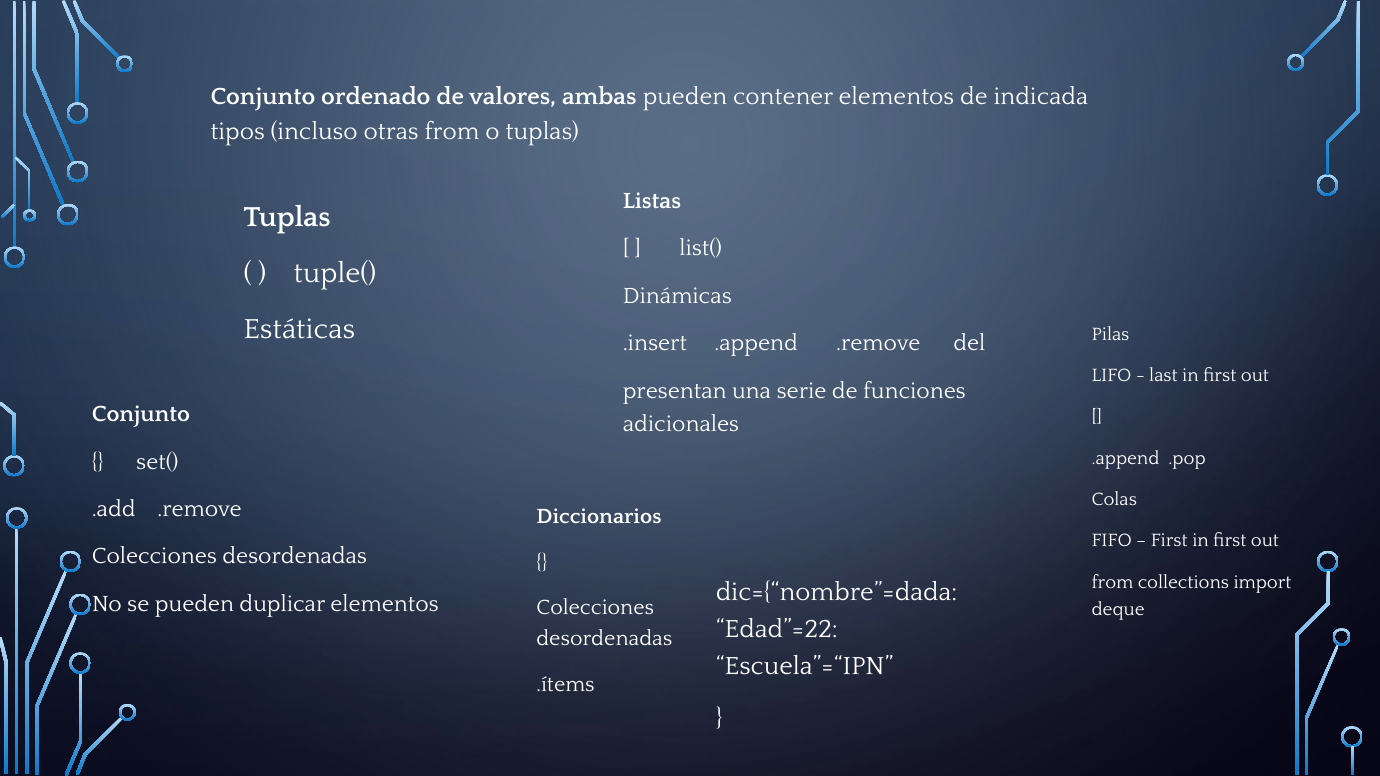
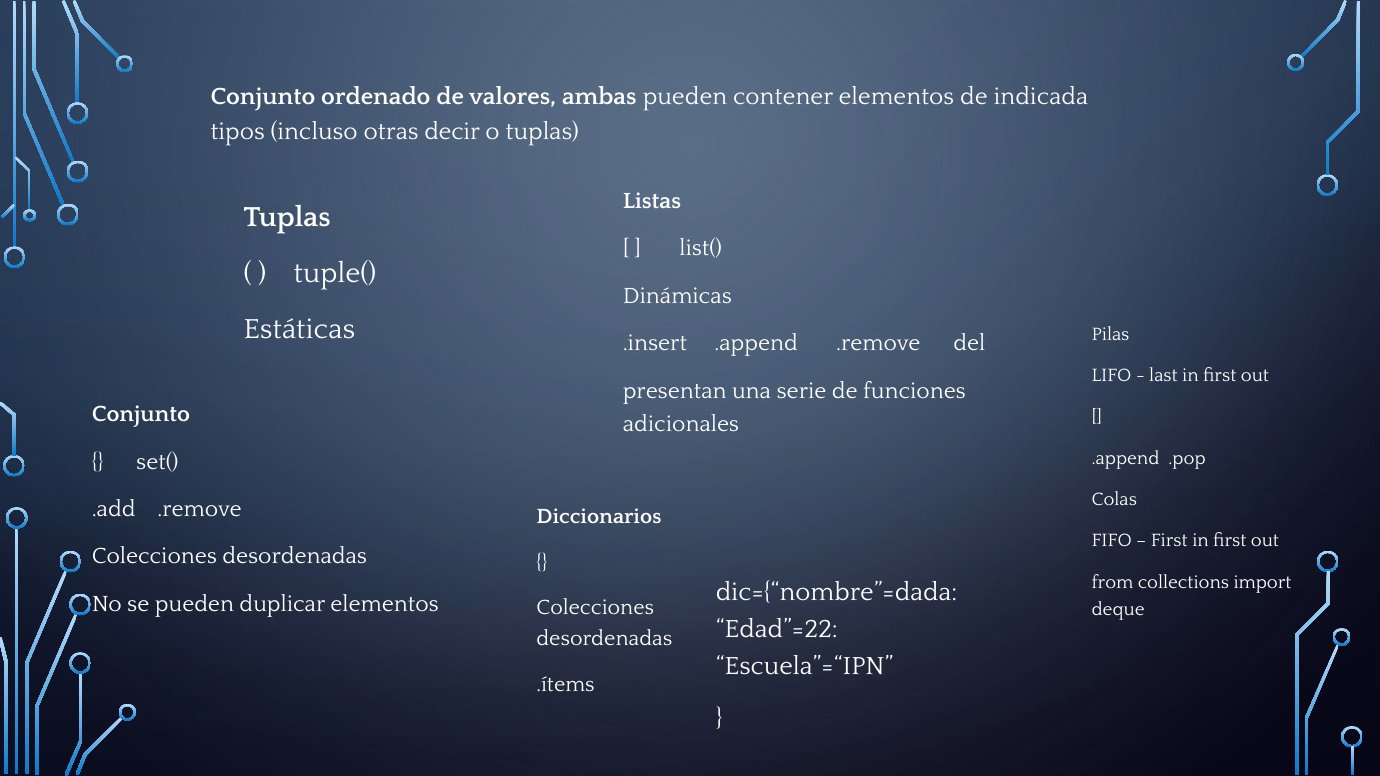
otras from: from -> decir (452, 132)
